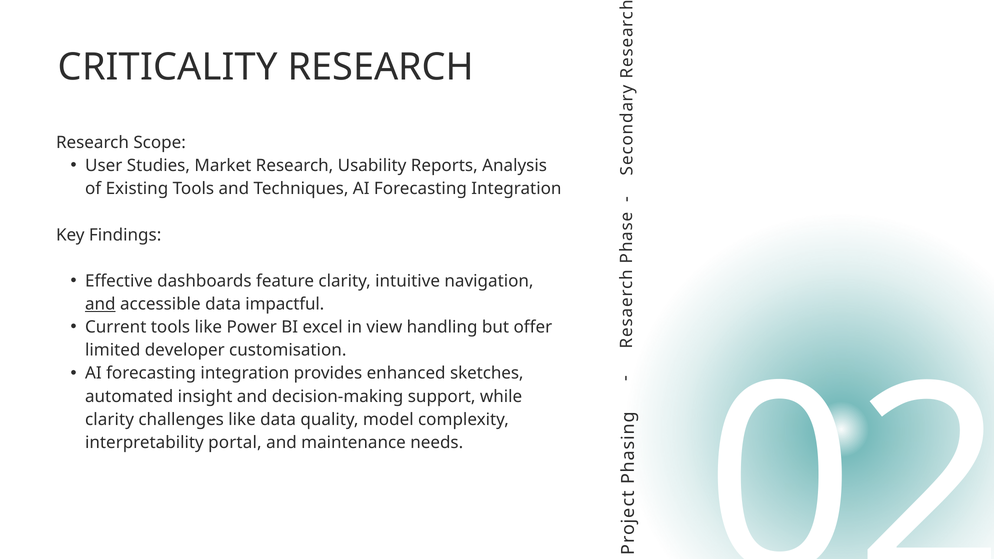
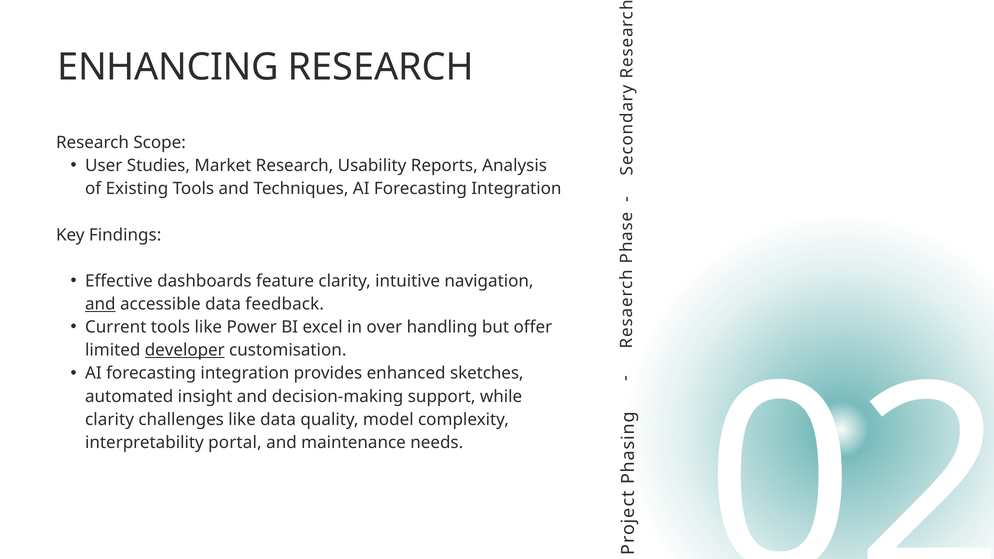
CRITICALITY: CRITICALITY -> ENHANCING (168, 67)
impactful: impactful -> feedback (285, 304)
view: view -> over (384, 327)
developer underline: none -> present (185, 350)
